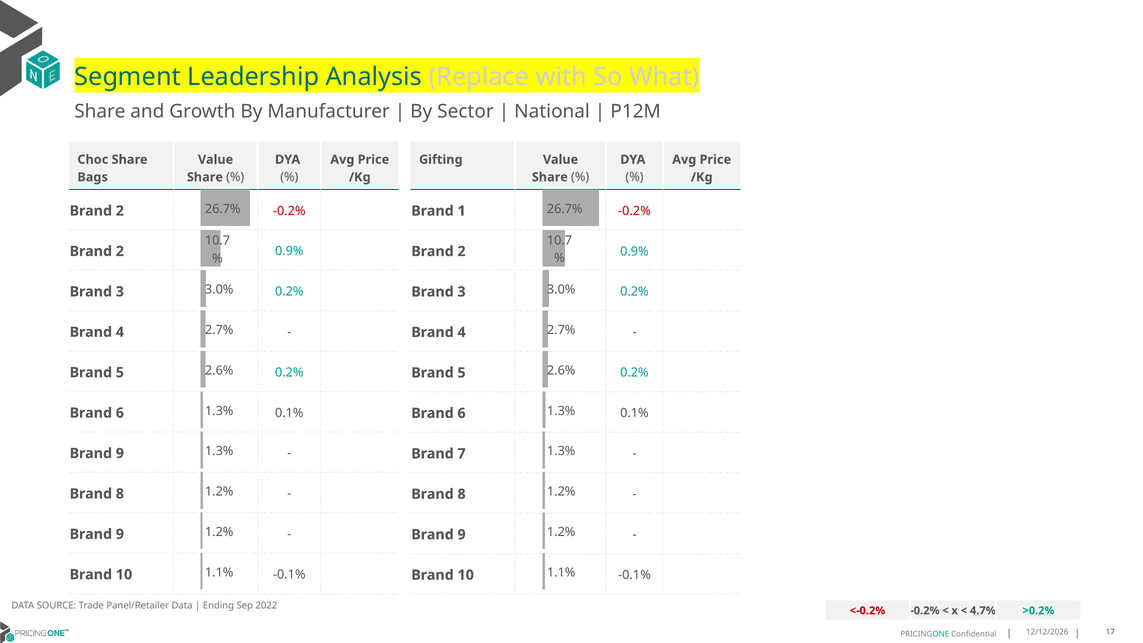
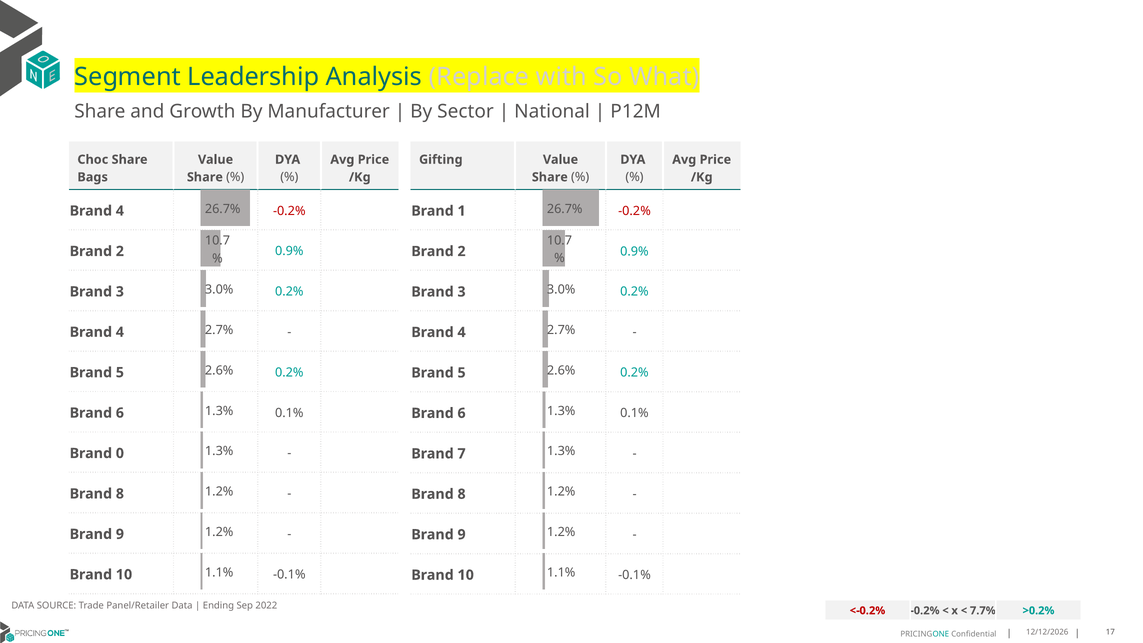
2: 2 -> 4 (120, 211)
9: 9 -> 0 (120, 453)
4.7%: 4.7% -> 7.7% (983, 611)
